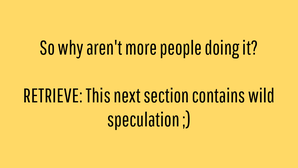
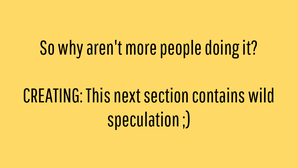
RETRIEVE: RETRIEVE -> CREATING (53, 96)
